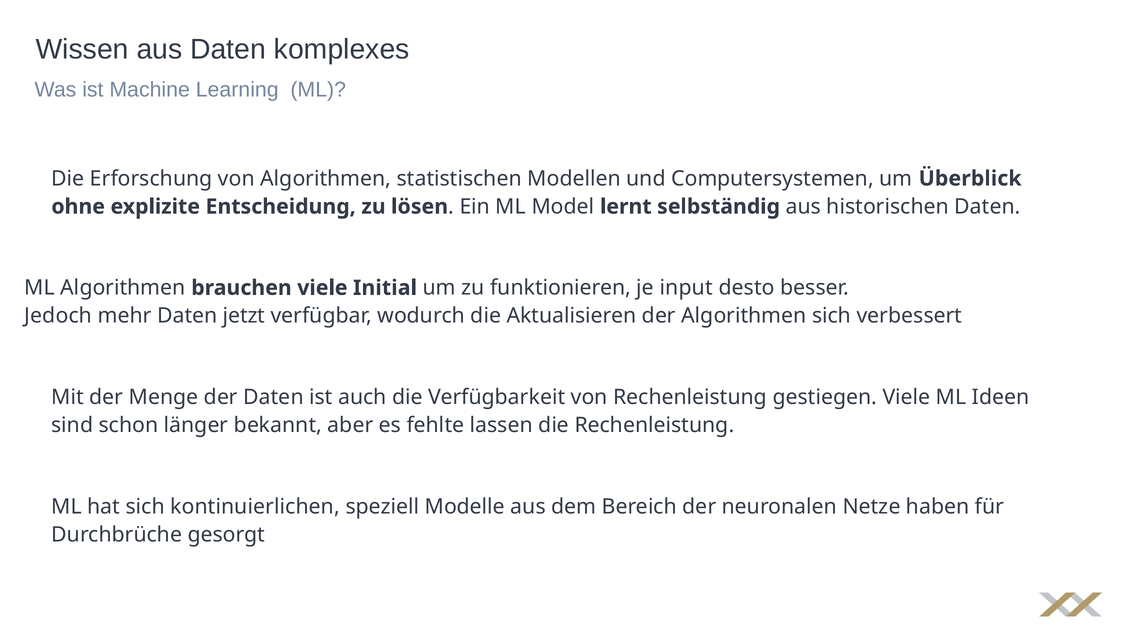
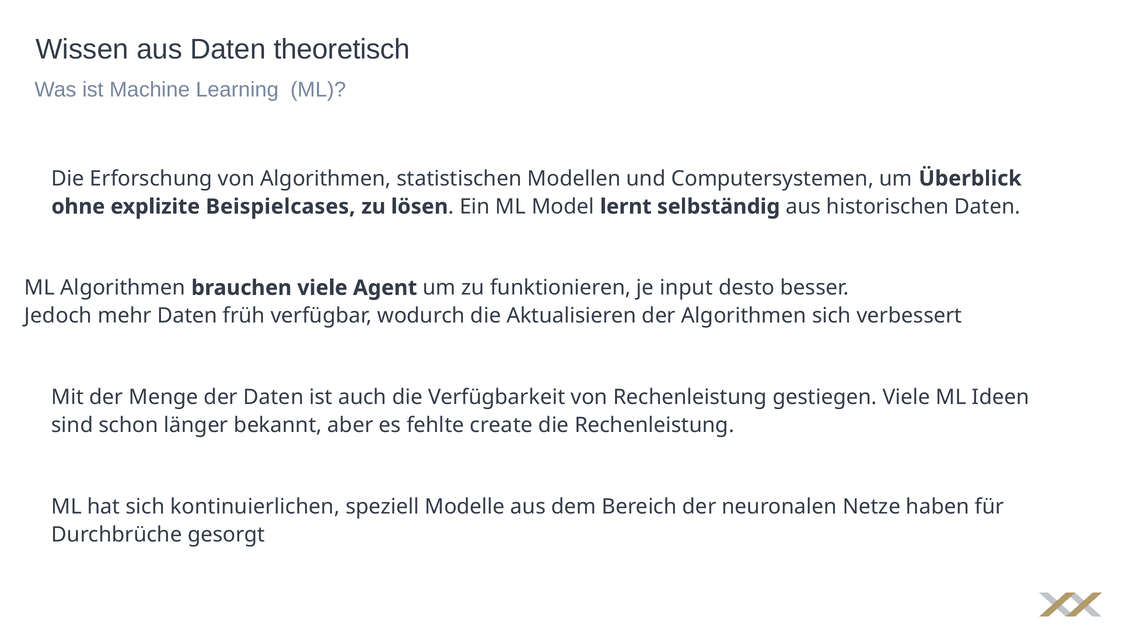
komplexes: komplexes -> theoretisch (342, 49)
Entscheidung: Entscheidung -> Beispielcases (281, 207)
Initial: Initial -> Agent (385, 288)
jetzt: jetzt -> früh (244, 316)
lassen: lassen -> create (501, 425)
